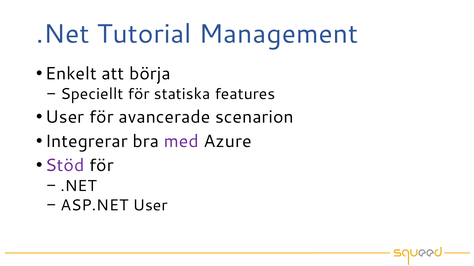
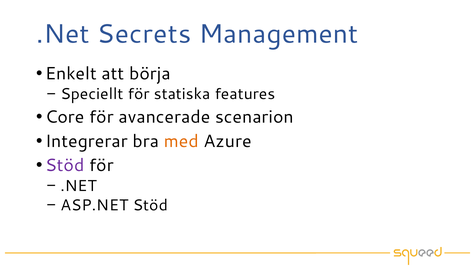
Tutorial: Tutorial -> Secrets (144, 34)
User: User -> Core (65, 117)
med colour: purple -> orange (181, 142)
ASP.NET User: User -> Stöd (150, 206)
